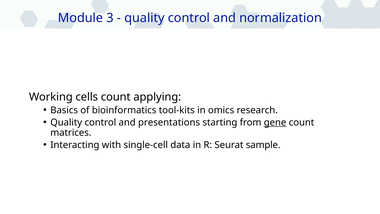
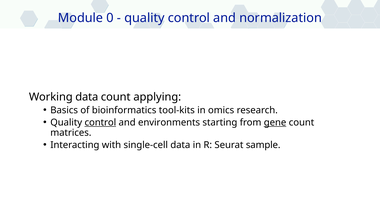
3: 3 -> 0 (110, 18)
Working cells: cells -> data (87, 97)
control underline: none -> present (100, 122)
presentations: presentations -> environments (169, 122)
